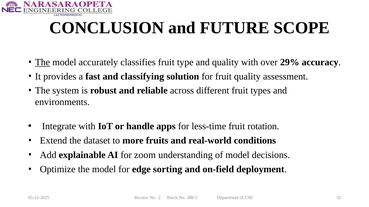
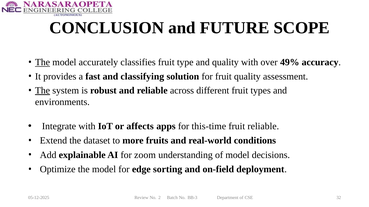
29%: 29% -> 49% (290, 62)
The underline: none -> present (43, 91)
handle: handle -> affects (140, 126)
less-time: less-time -> this-time (209, 126)
fruit rotation: rotation -> reliable (263, 126)
